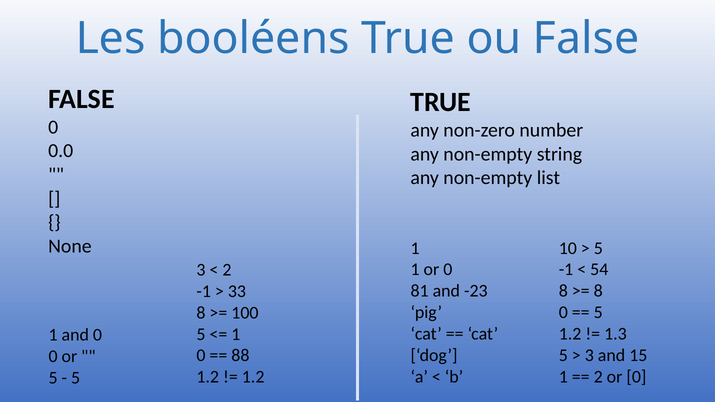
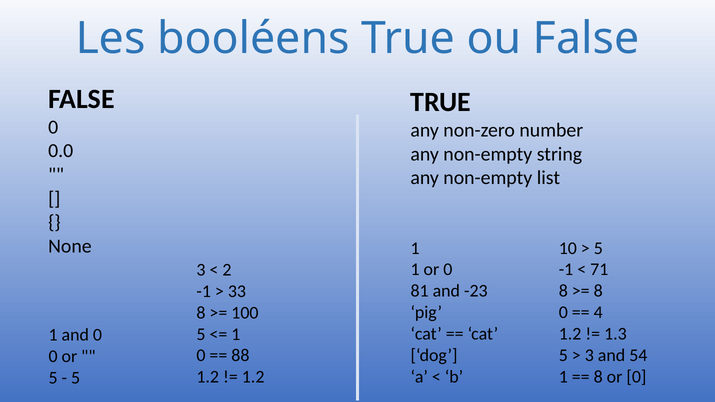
54: 54 -> 71 (599, 270)
5: 5 -> 4 (598, 313)
15: 15 -> 54 (638, 356)
2: 2 -> 8 (598, 377)
